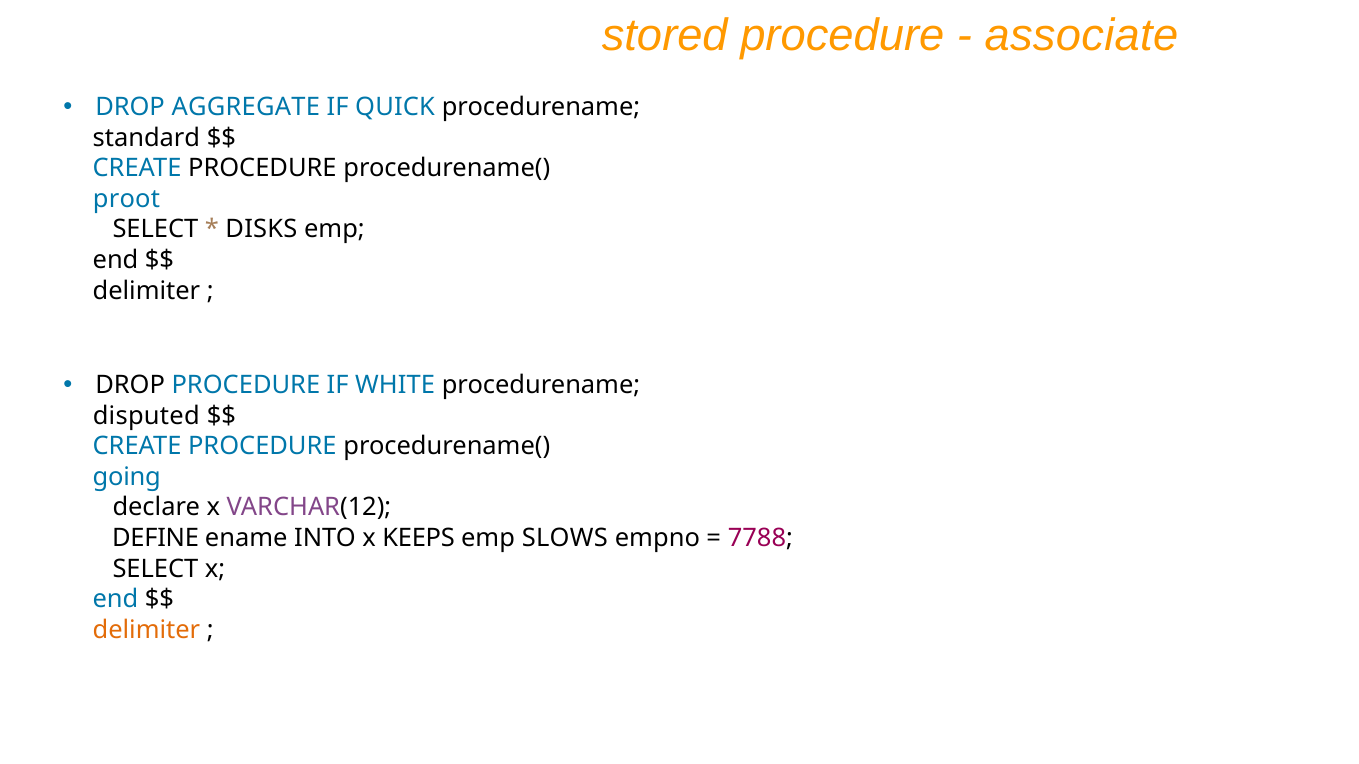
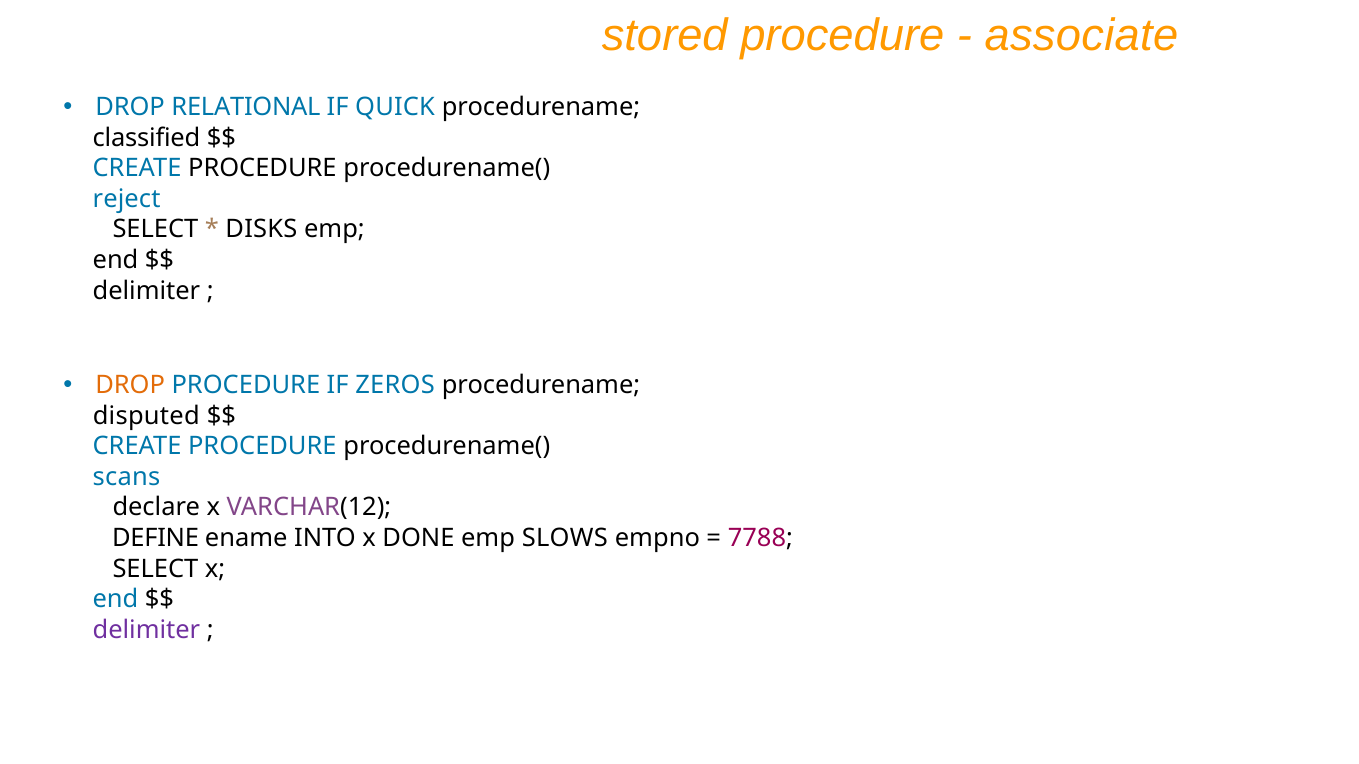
AGGREGATE: AGGREGATE -> RELATIONAL (246, 107)
standard: standard -> classified (146, 138)
proot: proot -> reject (127, 199)
DROP colour: black -> orange (130, 386)
WHITE: WHITE -> ZEROS (395, 386)
going: going -> scans (126, 477)
KEEPS: KEEPS -> DONE (418, 538)
delimiter colour: orange -> purple (146, 630)
